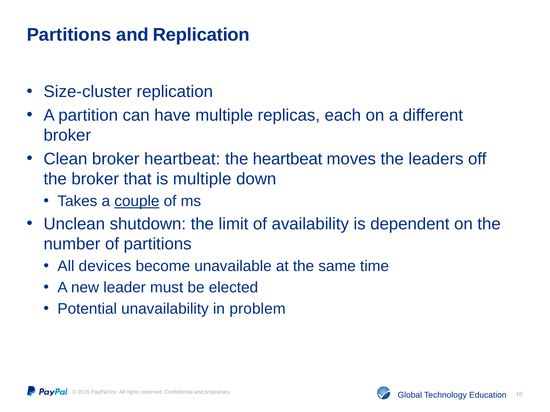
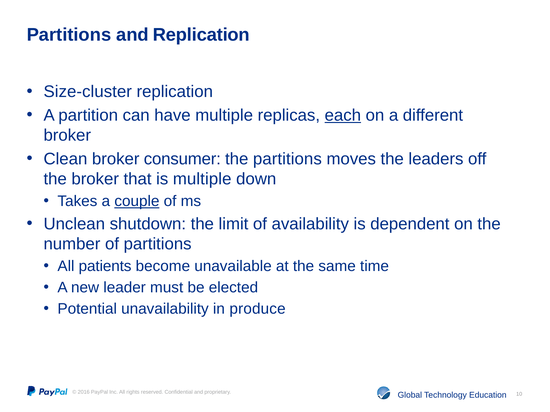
each underline: none -> present (343, 115)
broker heartbeat: heartbeat -> consumer (182, 159)
the heartbeat: heartbeat -> partitions (287, 159)
devices: devices -> patients (105, 266)
problem: problem -> produce (258, 309)
